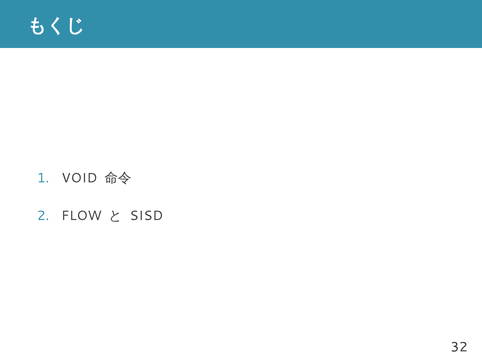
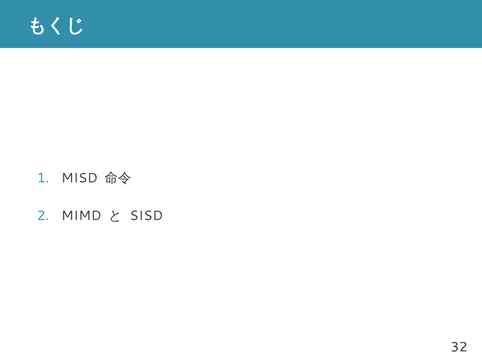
VOID: VOID -> MISD (79, 178)
FLOW: FLOW -> MIMD (81, 216)
